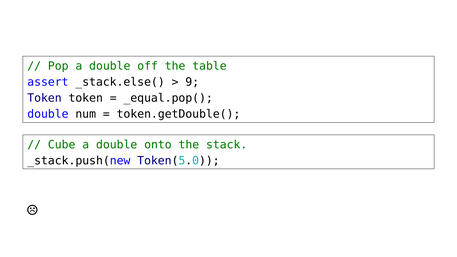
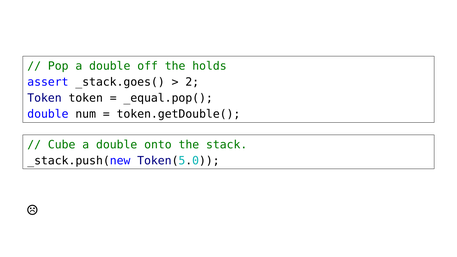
table: table -> holds (209, 66)
_stack.else(: _stack.else( -> _stack.goes( (120, 82)
9: 9 -> 2 (192, 82)
